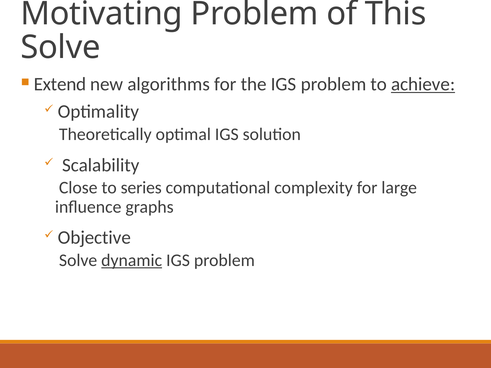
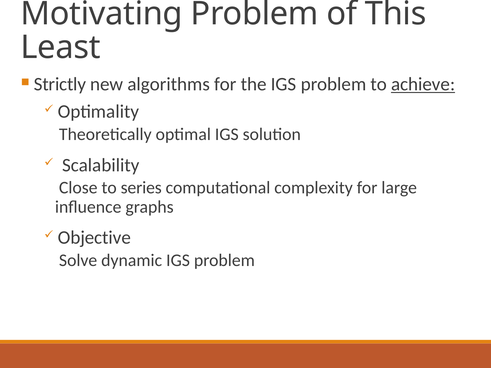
Solve: Solve -> Least (60, 47)
Extend: Extend -> Strictly (60, 84)
dynamic underline: present -> none (132, 260)
